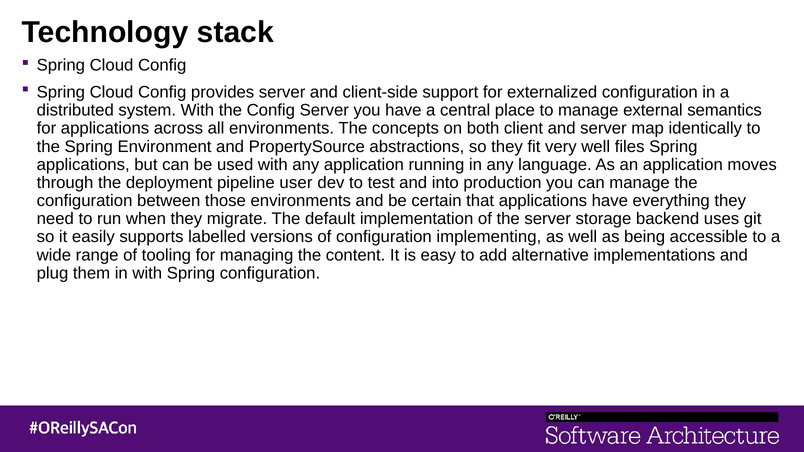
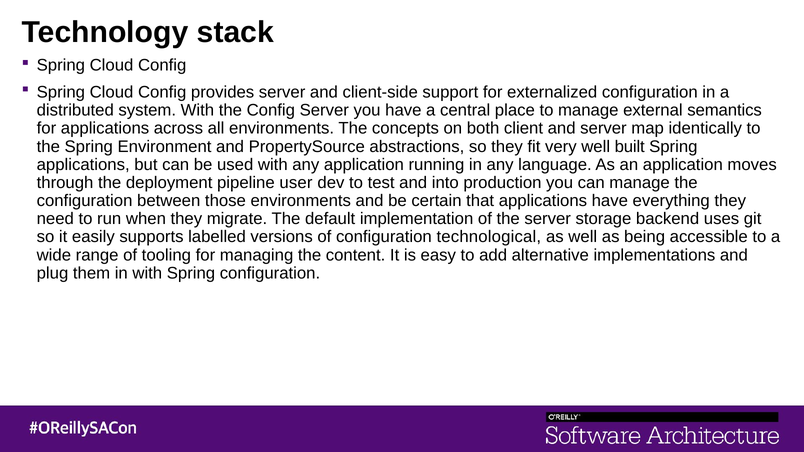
files: files -> built (630, 147)
implementing: implementing -> technological (489, 237)
